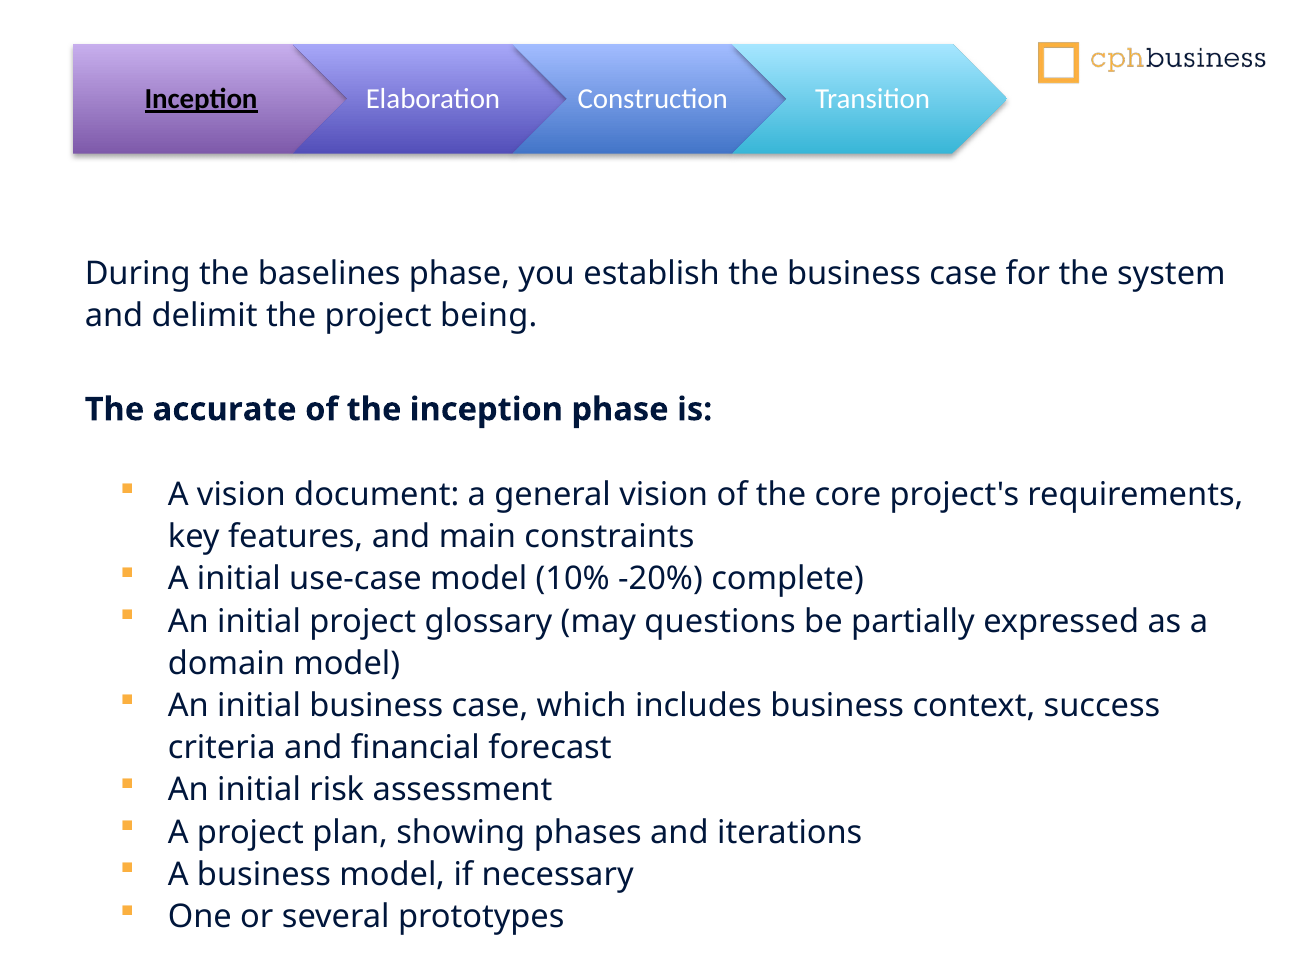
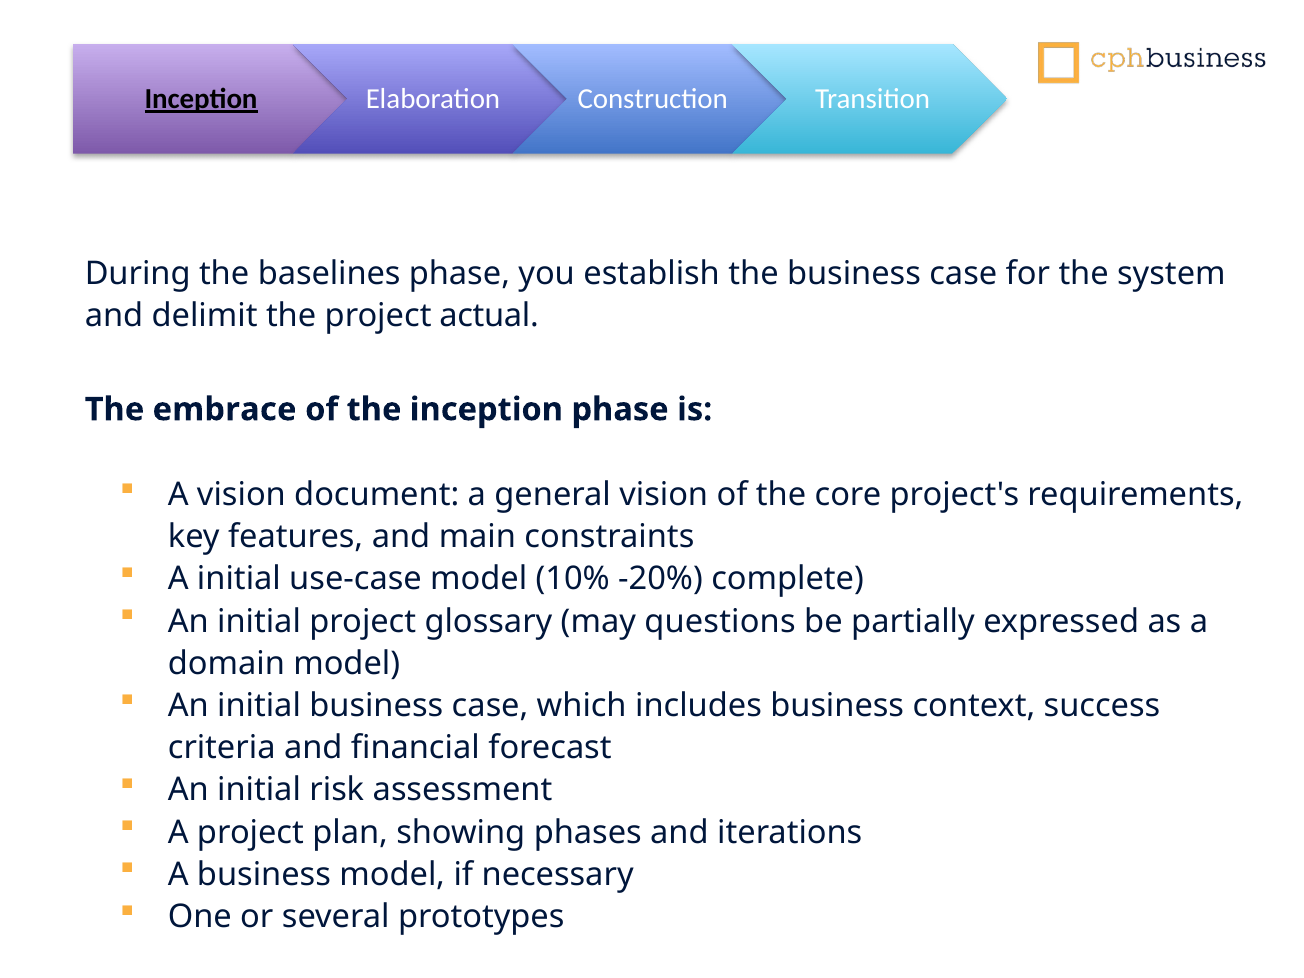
being: being -> actual (489, 316)
accurate: accurate -> embrace (225, 409)
